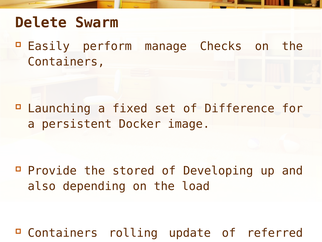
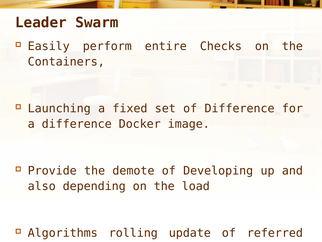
Delete: Delete -> Leader (41, 23)
manage: manage -> entire (166, 46)
a persistent: persistent -> difference (77, 124)
stored: stored -> demote (133, 170)
Containers: Containers -> Algorithms (63, 233)
